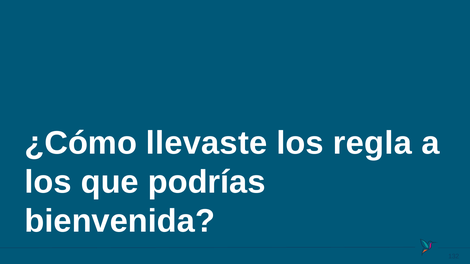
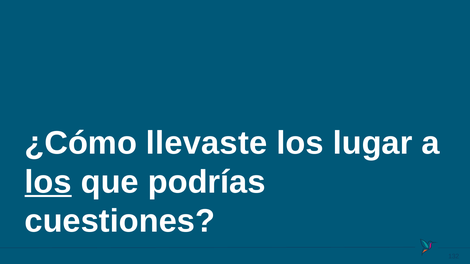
regla: regla -> lugar (373, 143)
los underline: none -> present (48, 182)
bienvenida: bienvenida -> cuestiones (120, 222)
